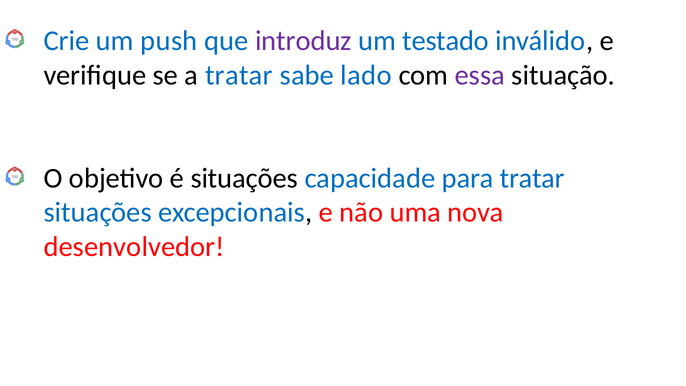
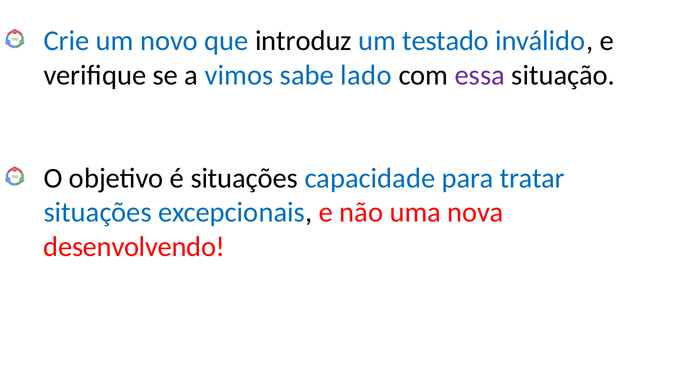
push: push -> novo (169, 41)
introduz colour: purple -> black (303, 41)
a tratar: tratar -> vimos (239, 75)
desenvolvedor: desenvolvedor -> desenvolvendo (134, 247)
